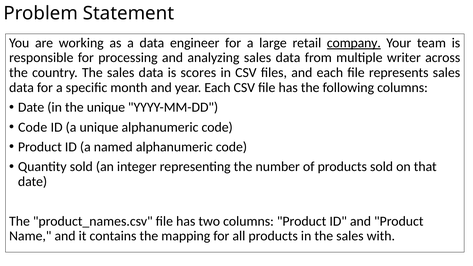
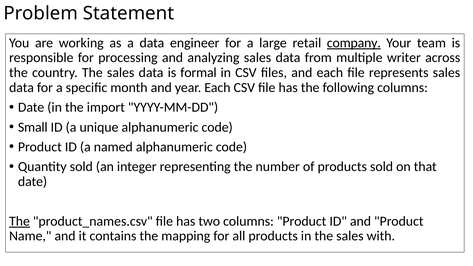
scores: scores -> formal (198, 73)
the unique: unique -> import (106, 107)
Code: Code -> Small (33, 127)
The underline: none -> present (19, 221)
